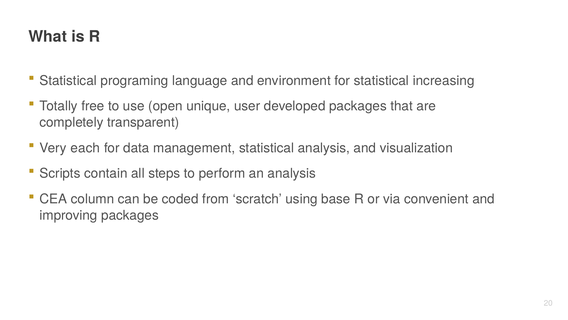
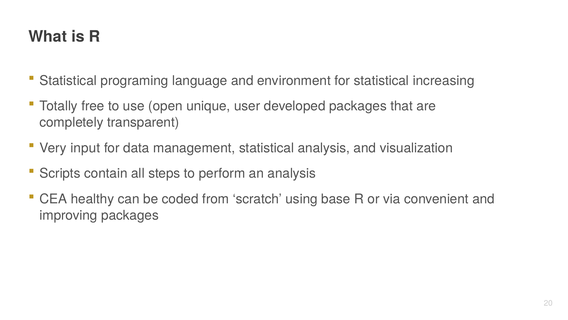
each: each -> input (85, 148)
column: column -> healthy (93, 199)
